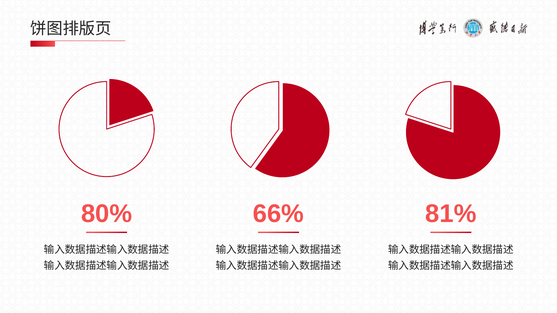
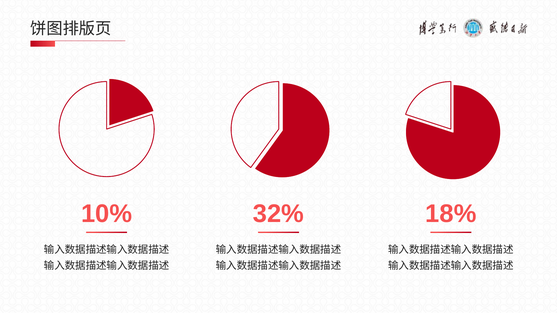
80%: 80% -> 10% (107, 214)
66%: 66% -> 32% (278, 214)
81%: 81% -> 18% (451, 214)
